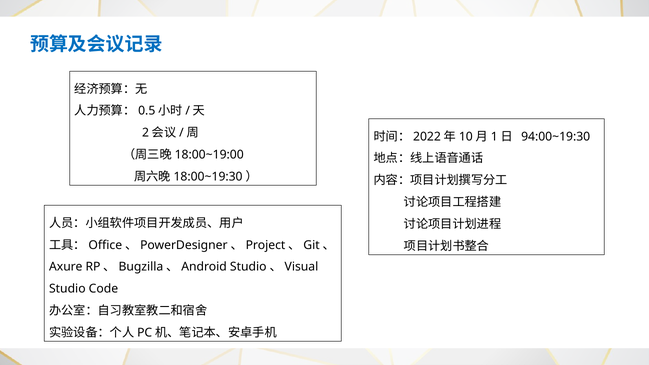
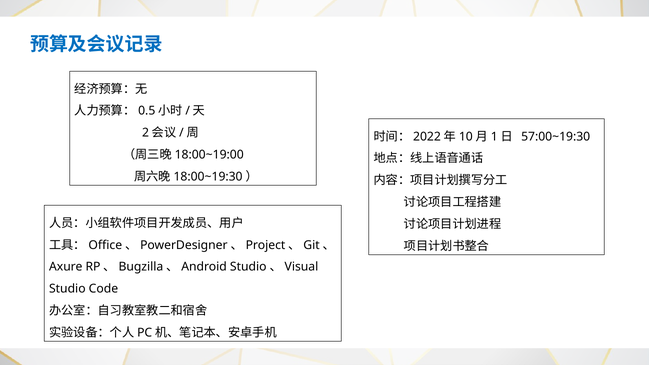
94:00~19:30: 94:00~19:30 -> 57:00~19:30 (556, 137)
